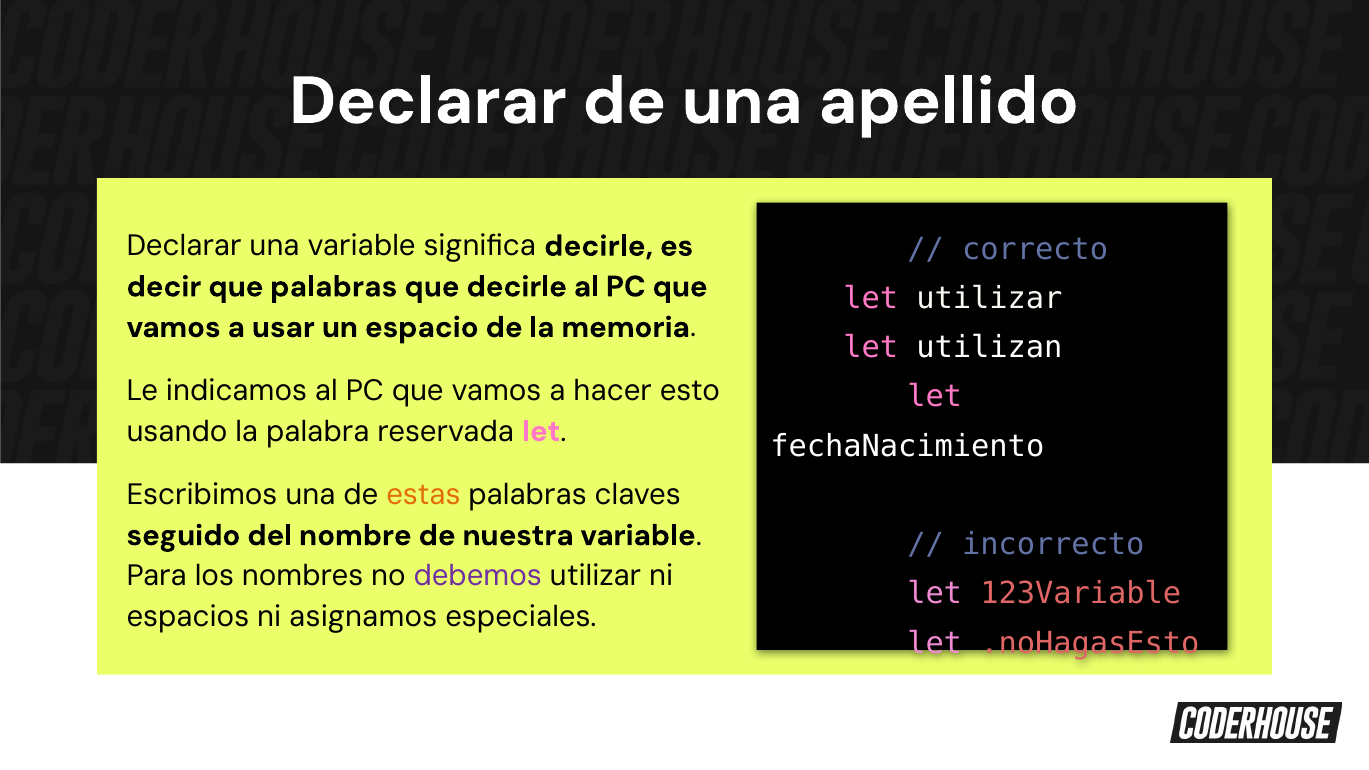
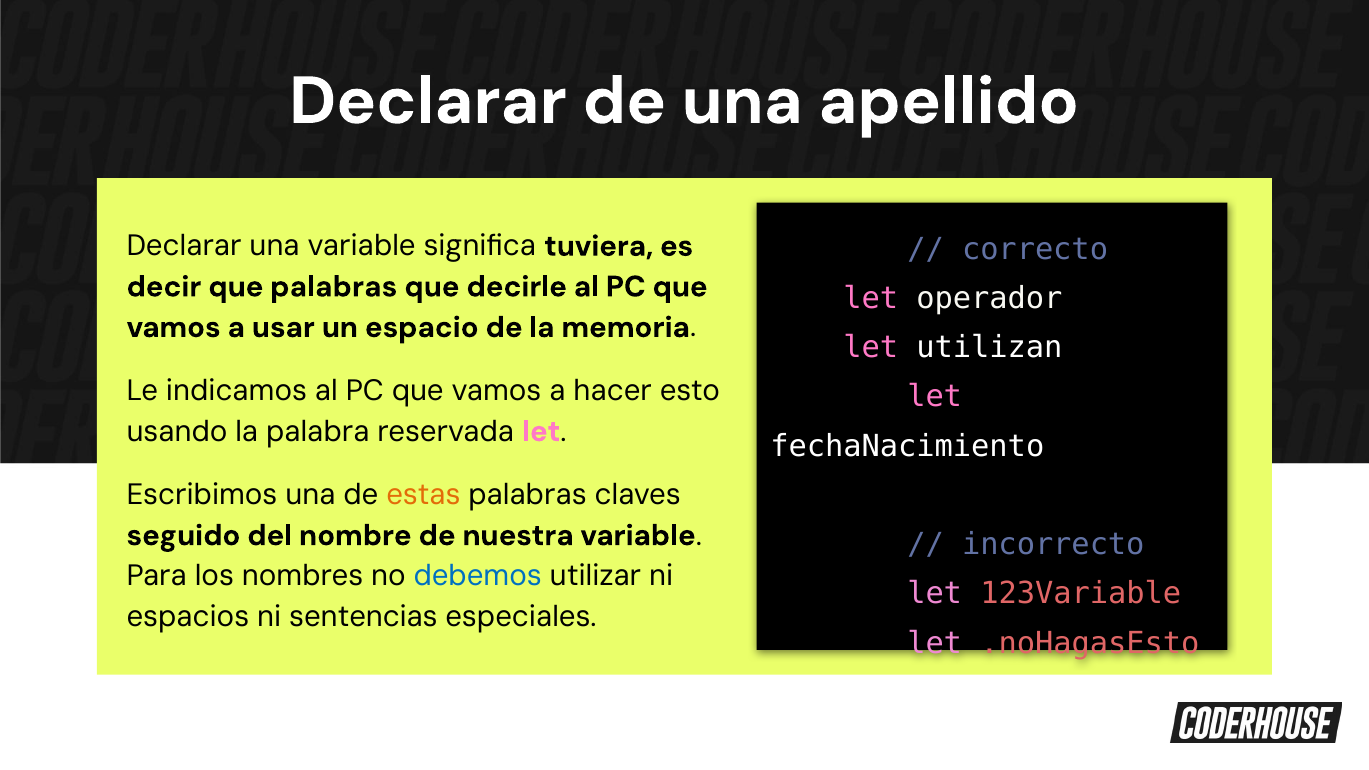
significa decirle: decirle -> tuviera (599, 246)
let utilizar: utilizar -> operador (989, 299)
debemos colour: purple -> blue (478, 576)
asignamos: asignamos -> sentencias (363, 617)
